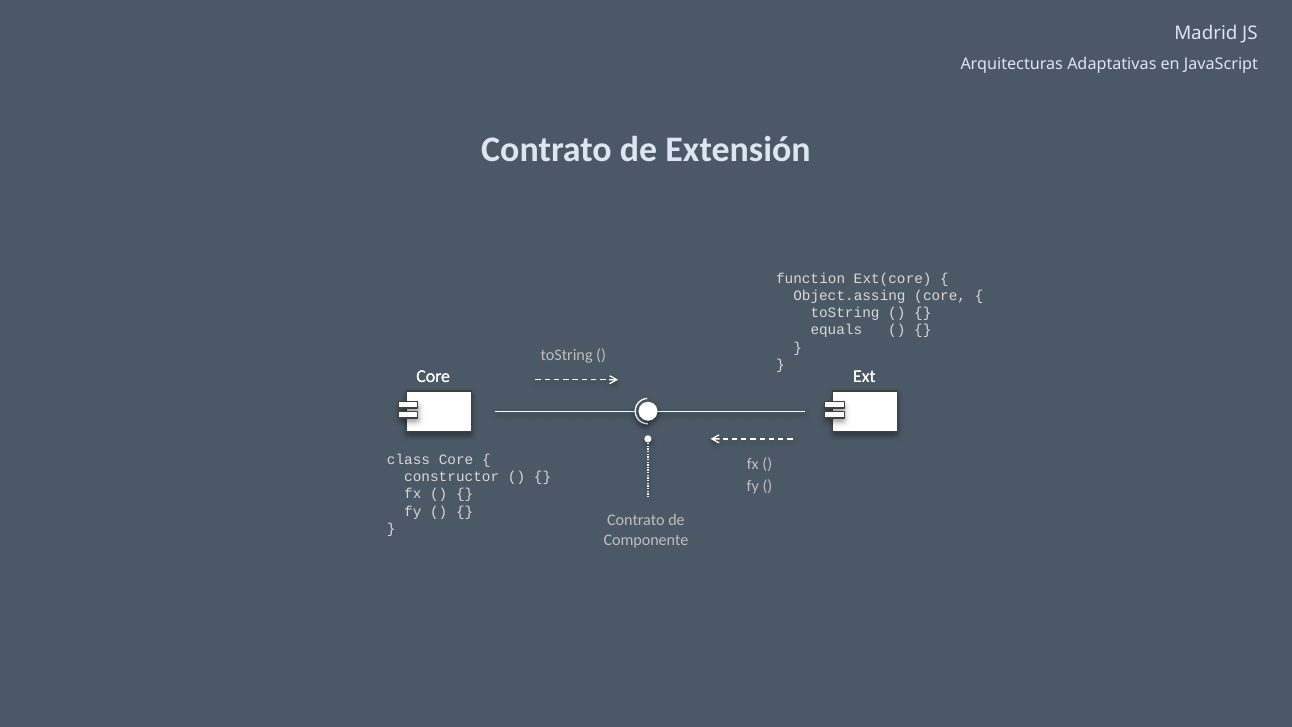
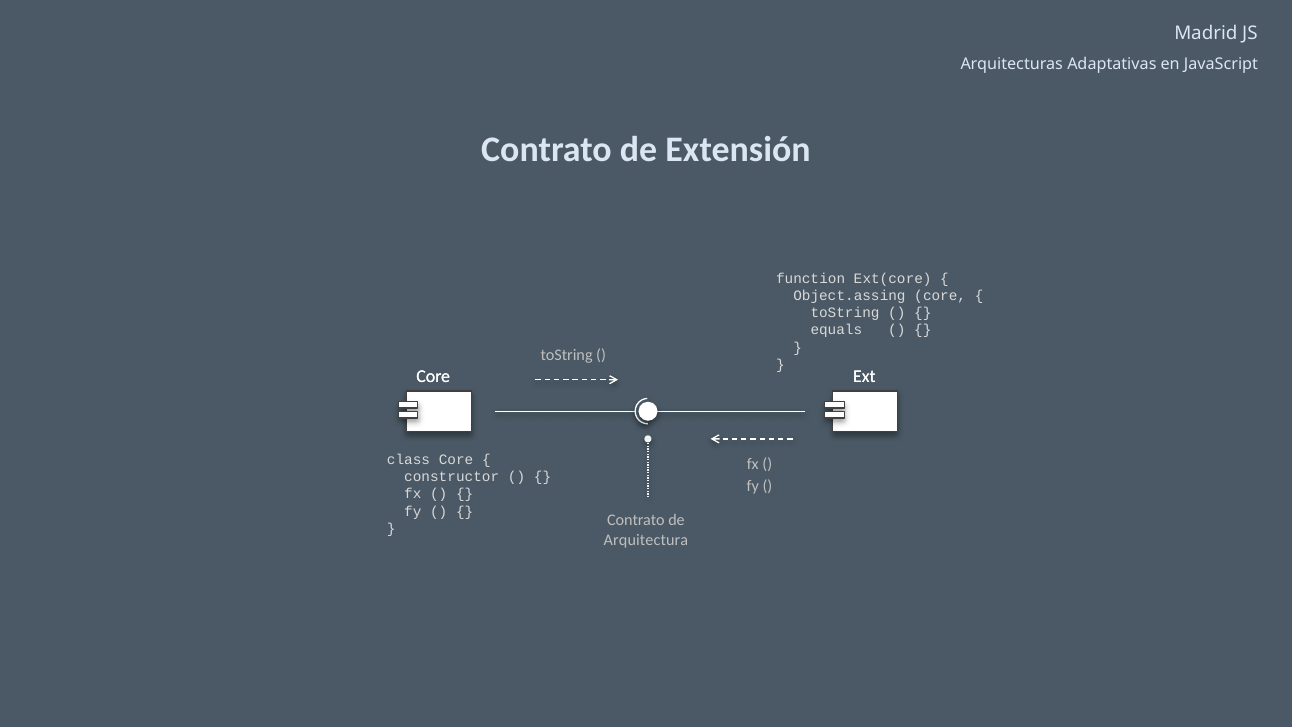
Componente: Componente -> Arquitectura (646, 540)
